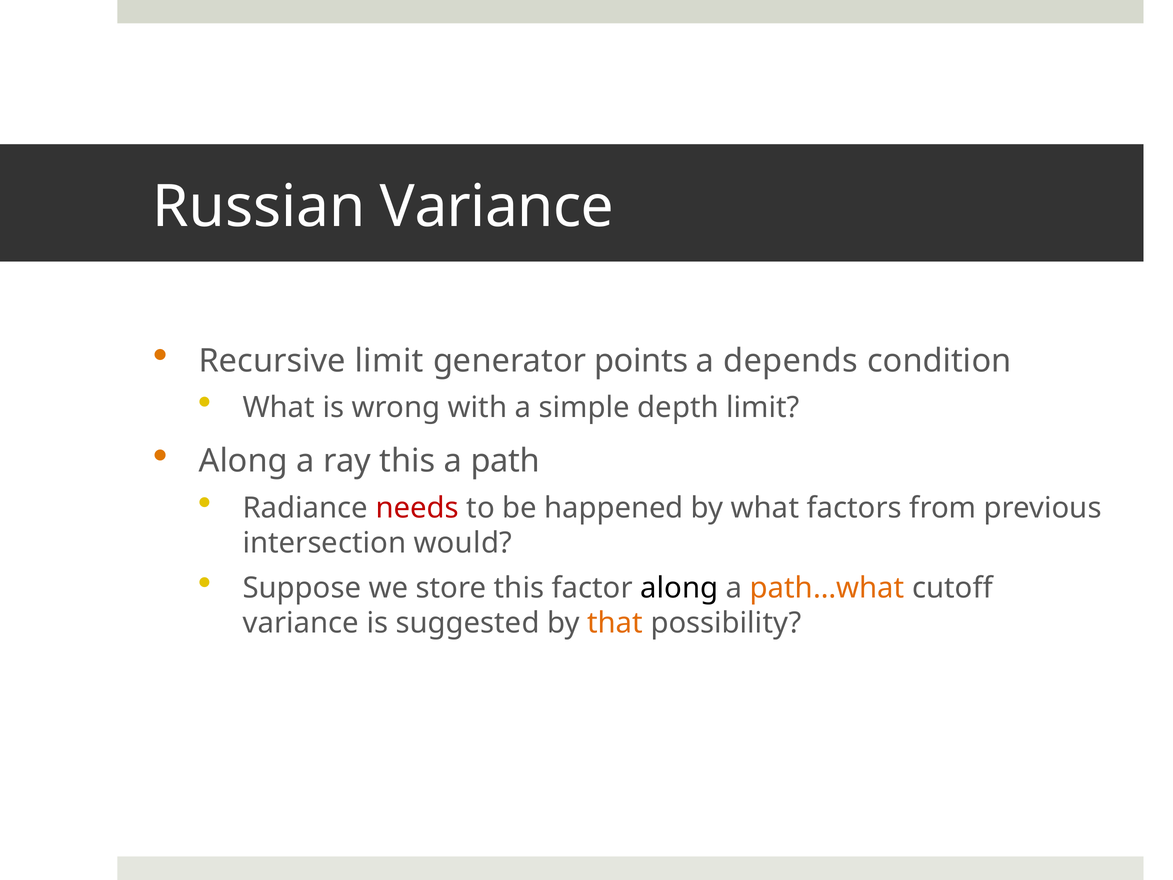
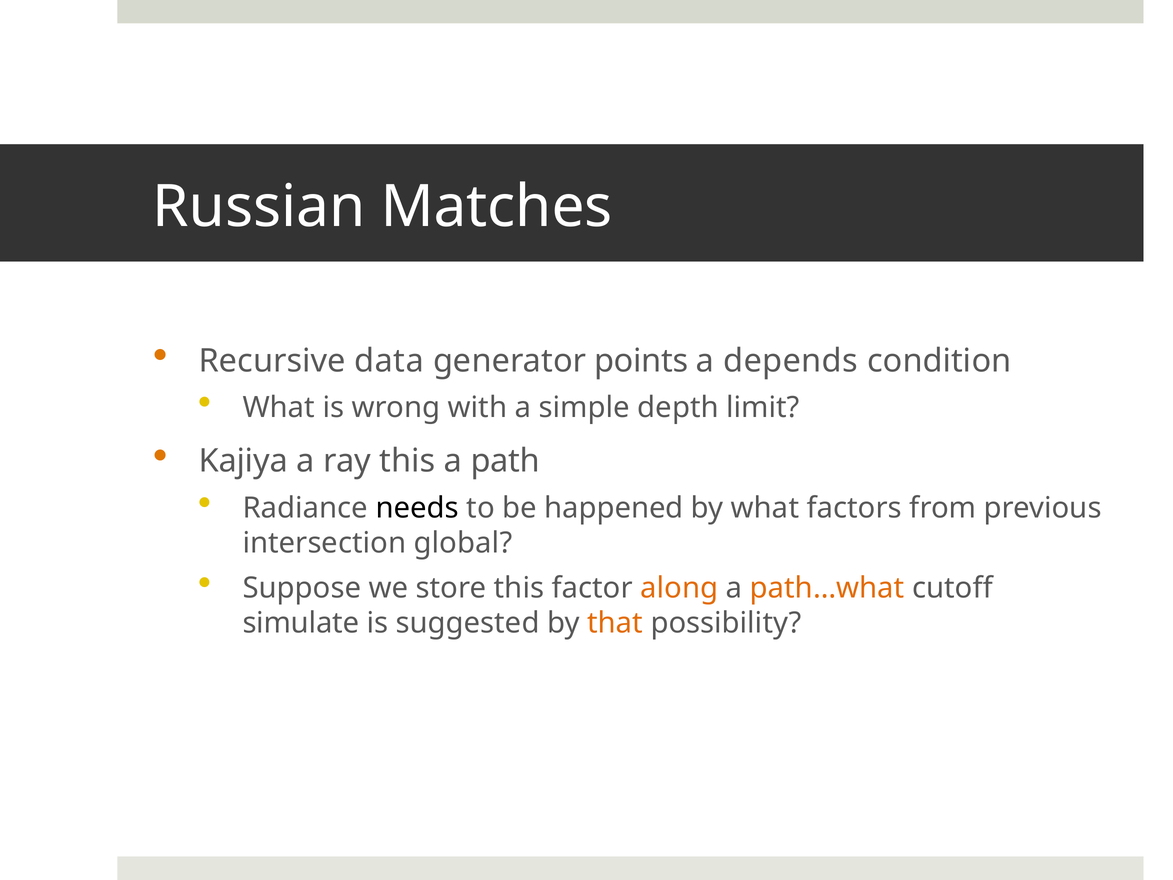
Russian Variance: Variance -> Matches (497, 207)
Recursive limit: limit -> data (389, 361)
Along: Along -> Kajiya (243, 461)
needs colour: red -> black (417, 508)
would: would -> global (463, 543)
along colour: black -> orange (679, 588)
variance: variance -> simulate (301, 623)
